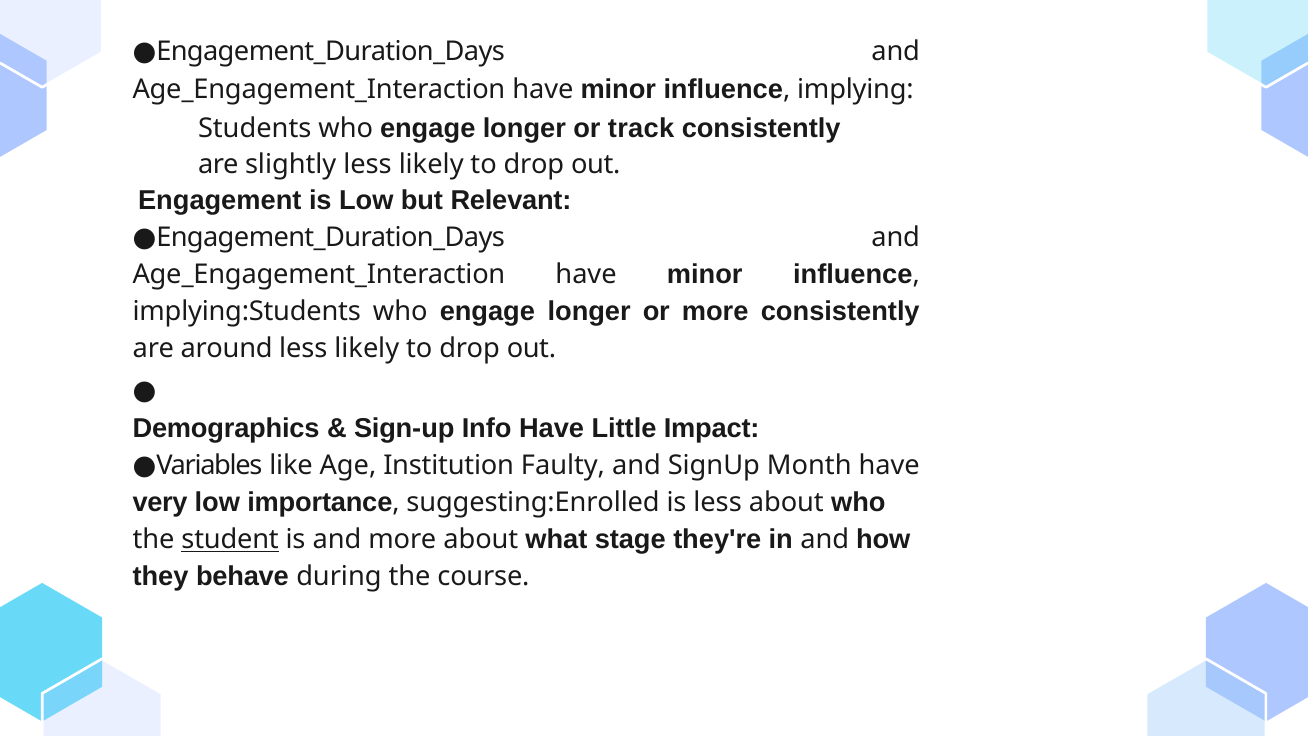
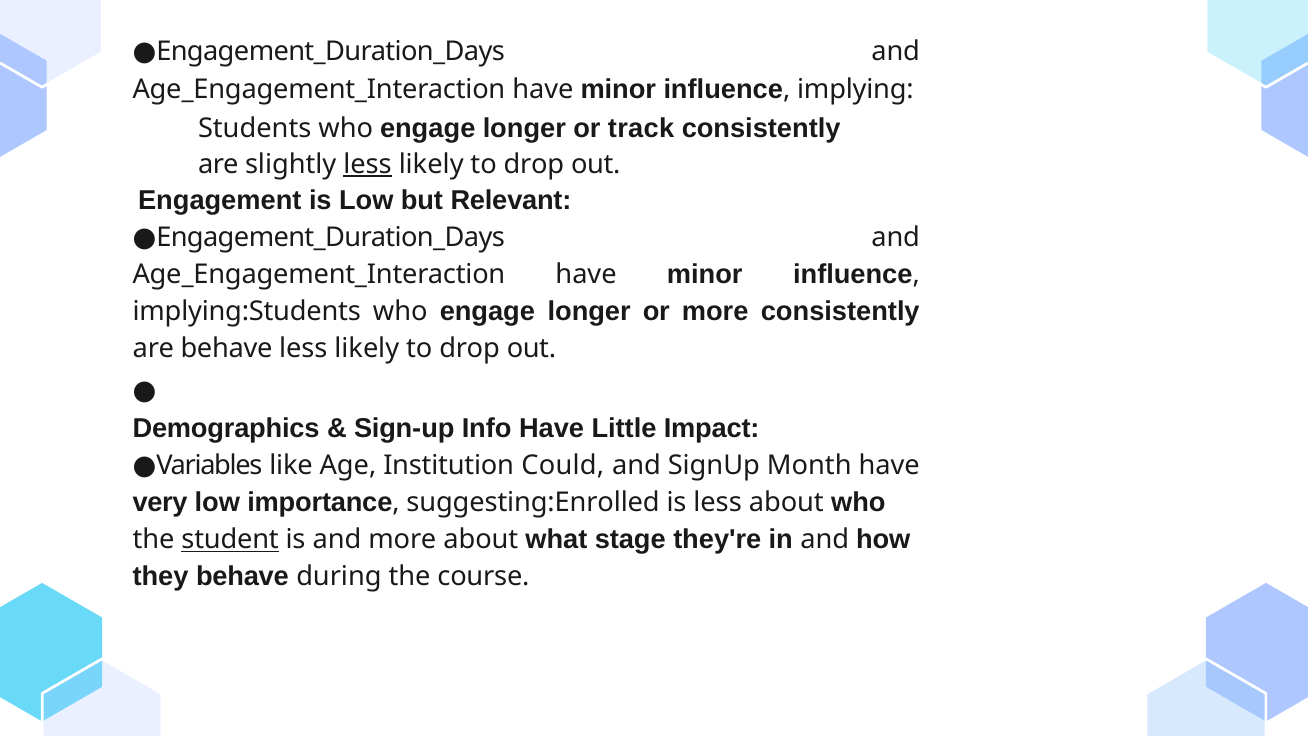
less underline: none -> present (368, 164)
are around: around -> behave (227, 348)
Faulty: Faulty -> Could (563, 466)
